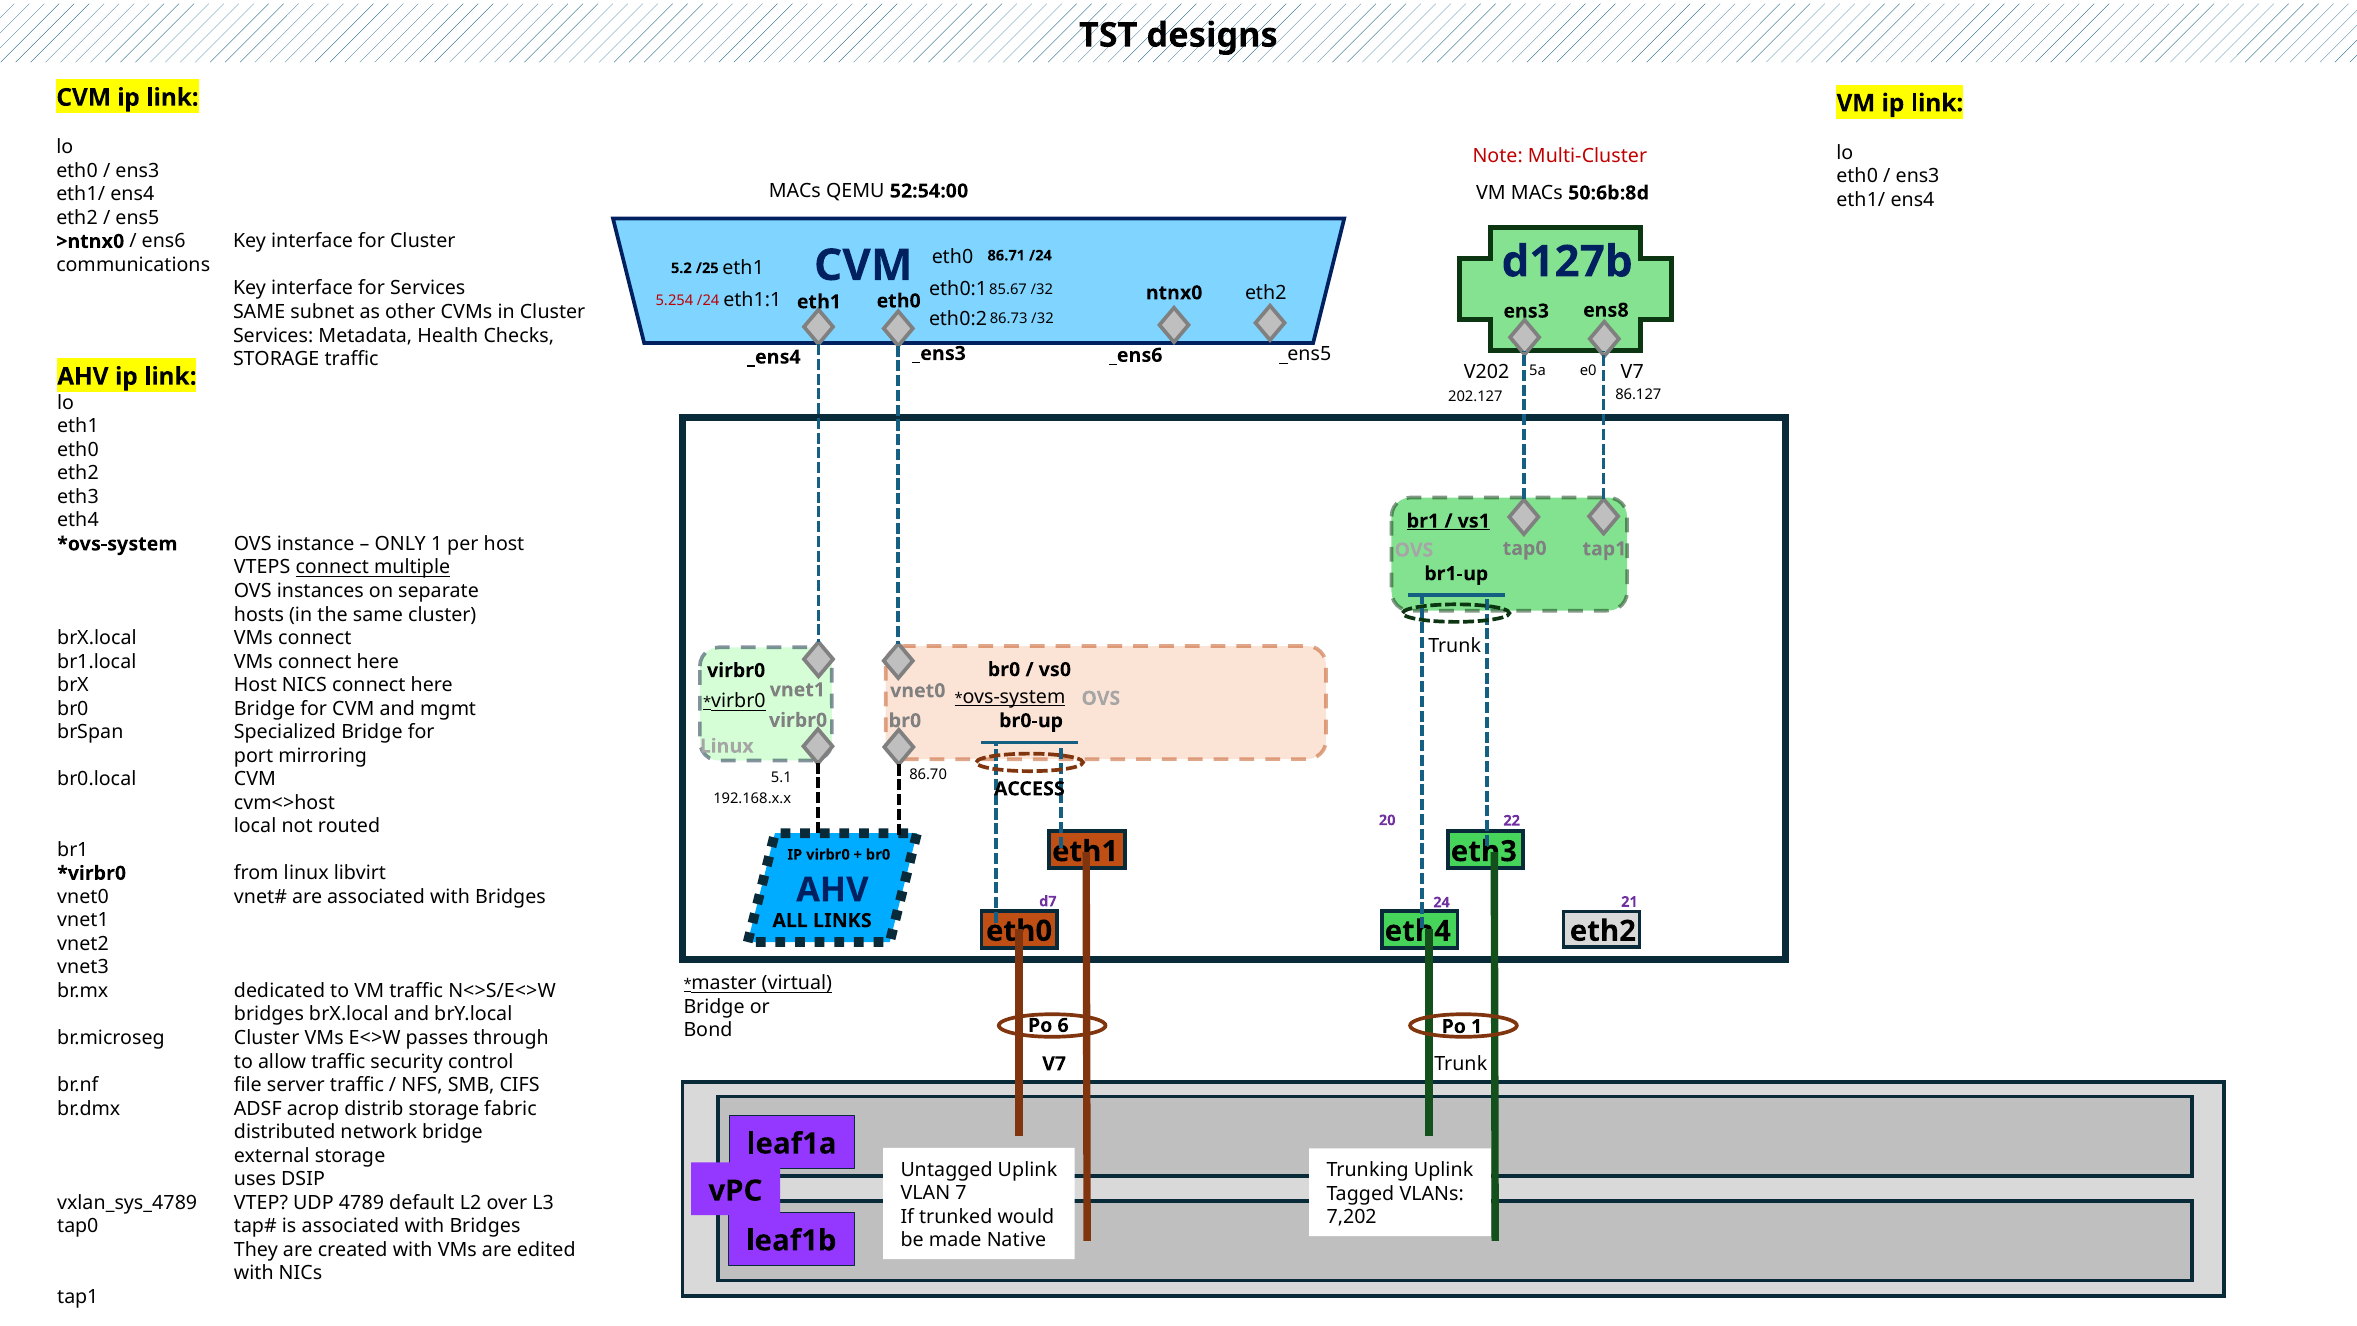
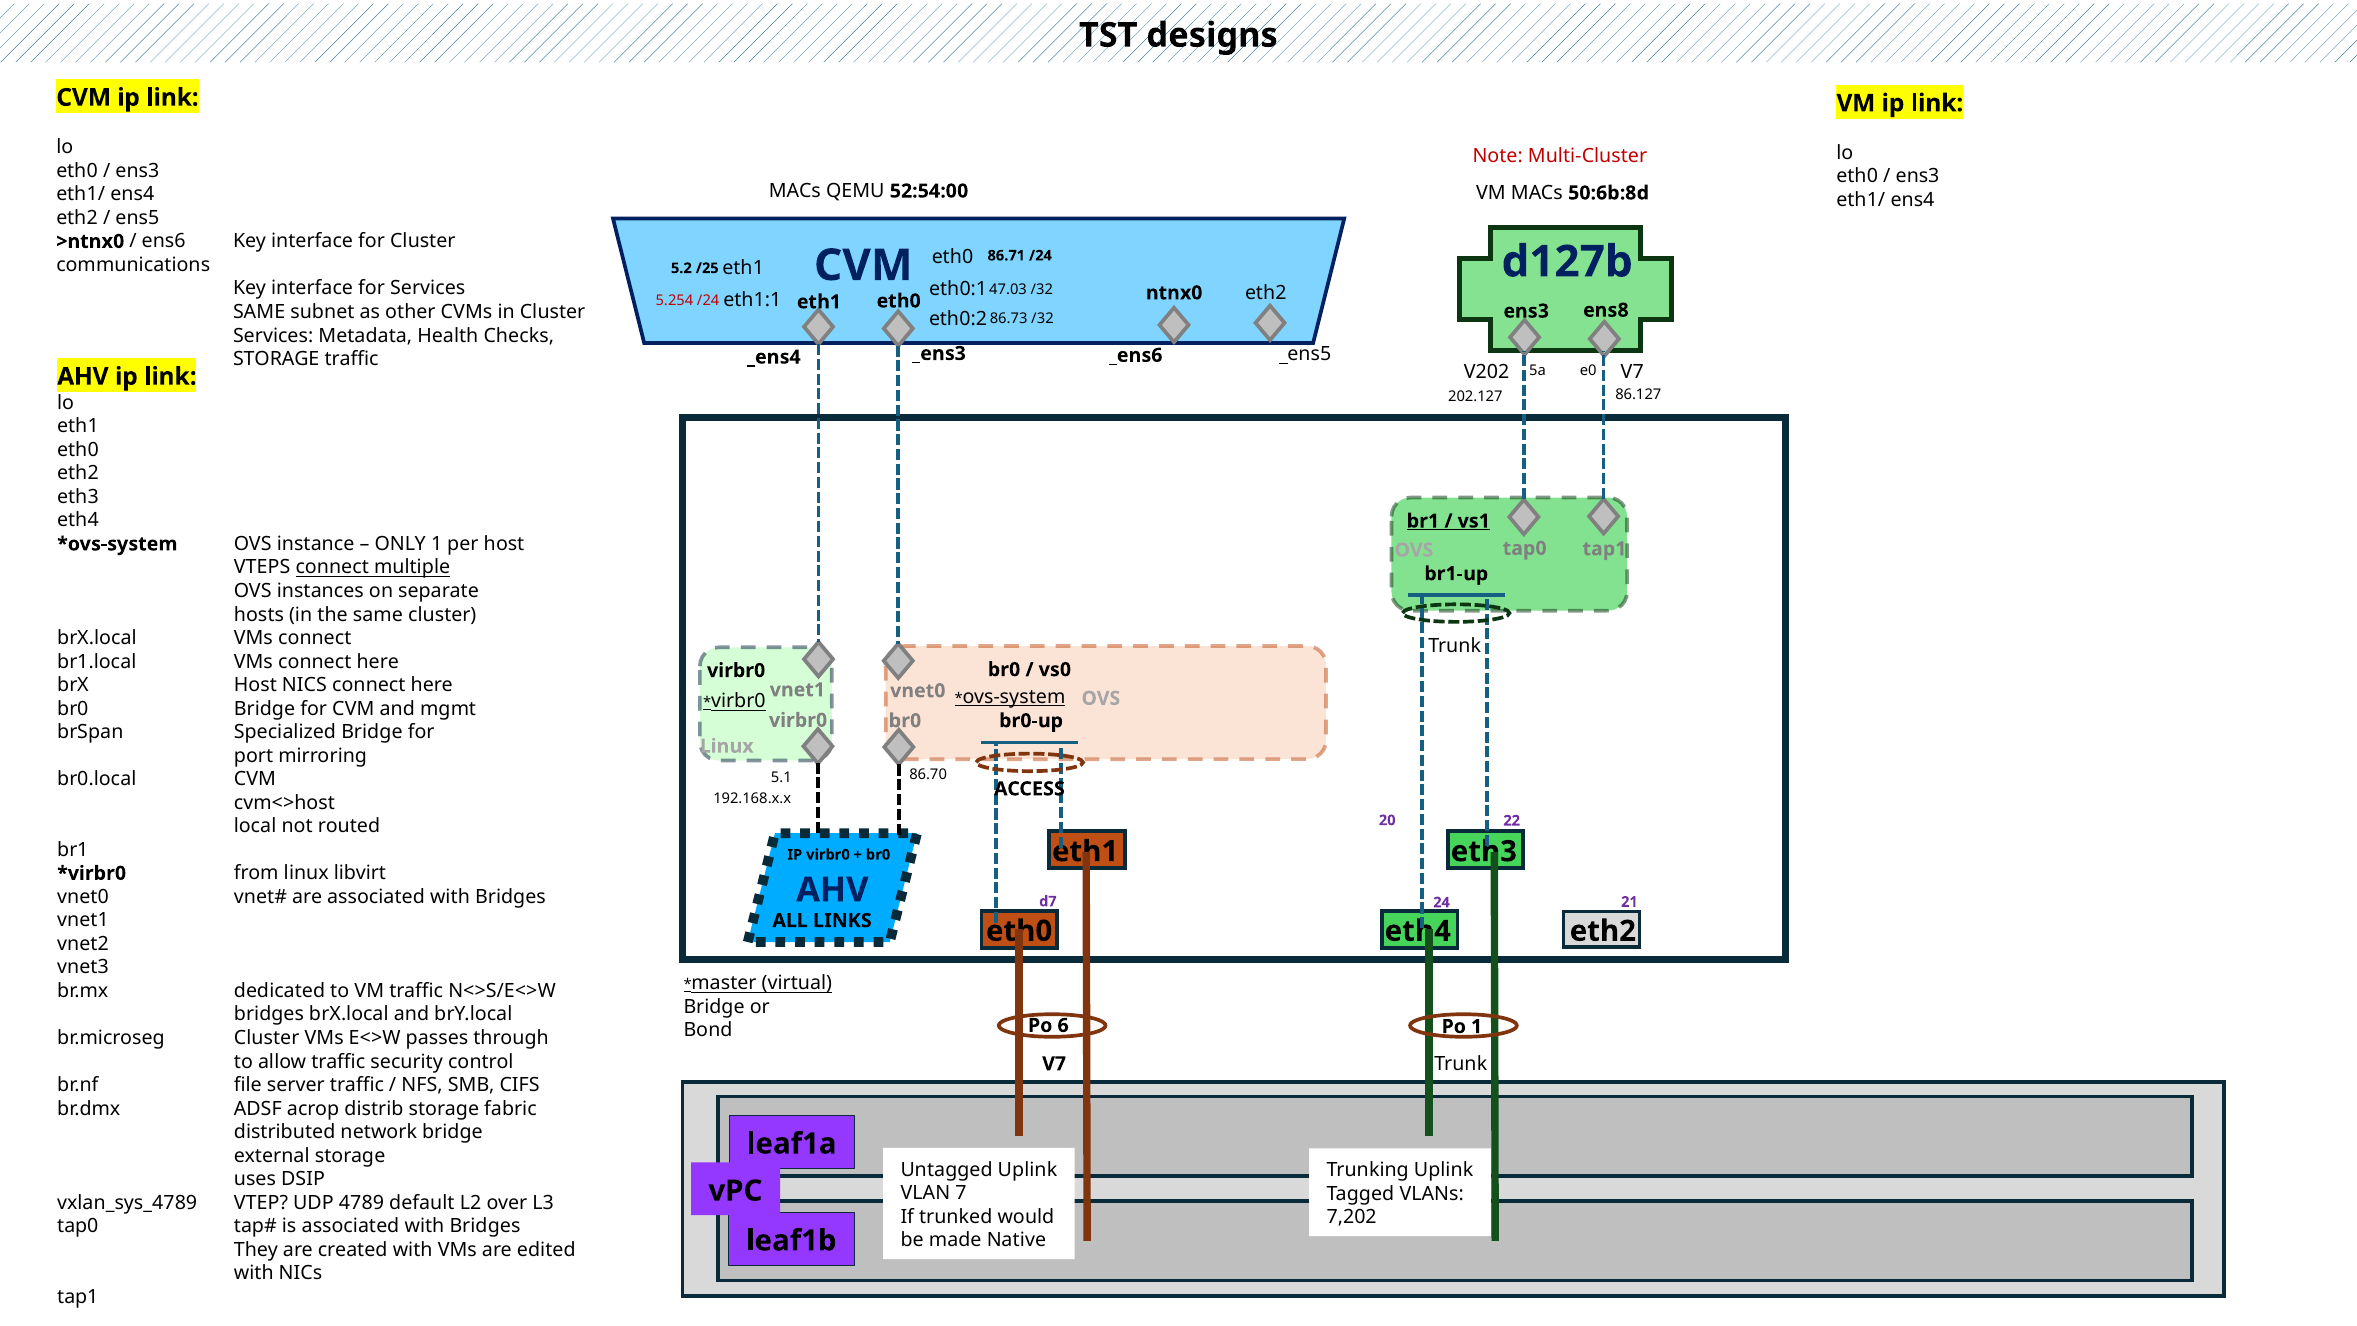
85.67: 85.67 -> 47.03 (1008, 290)
